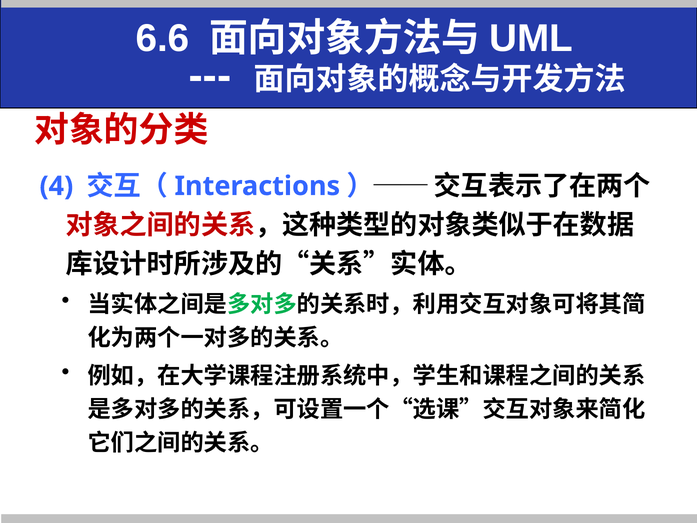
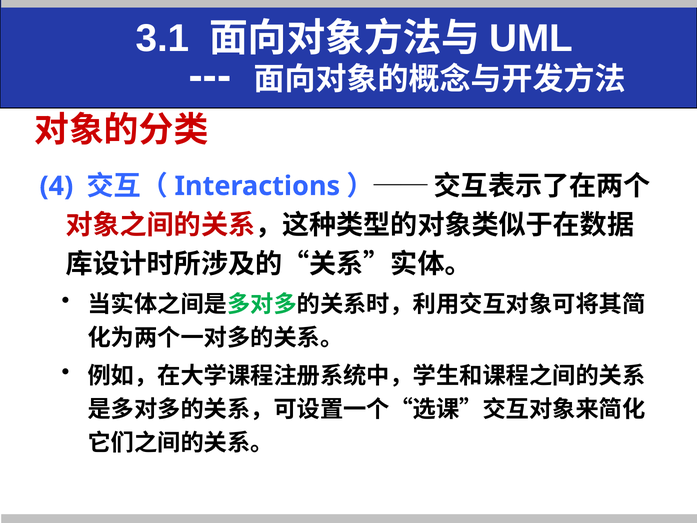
6.6: 6.6 -> 3.1 (162, 38)
